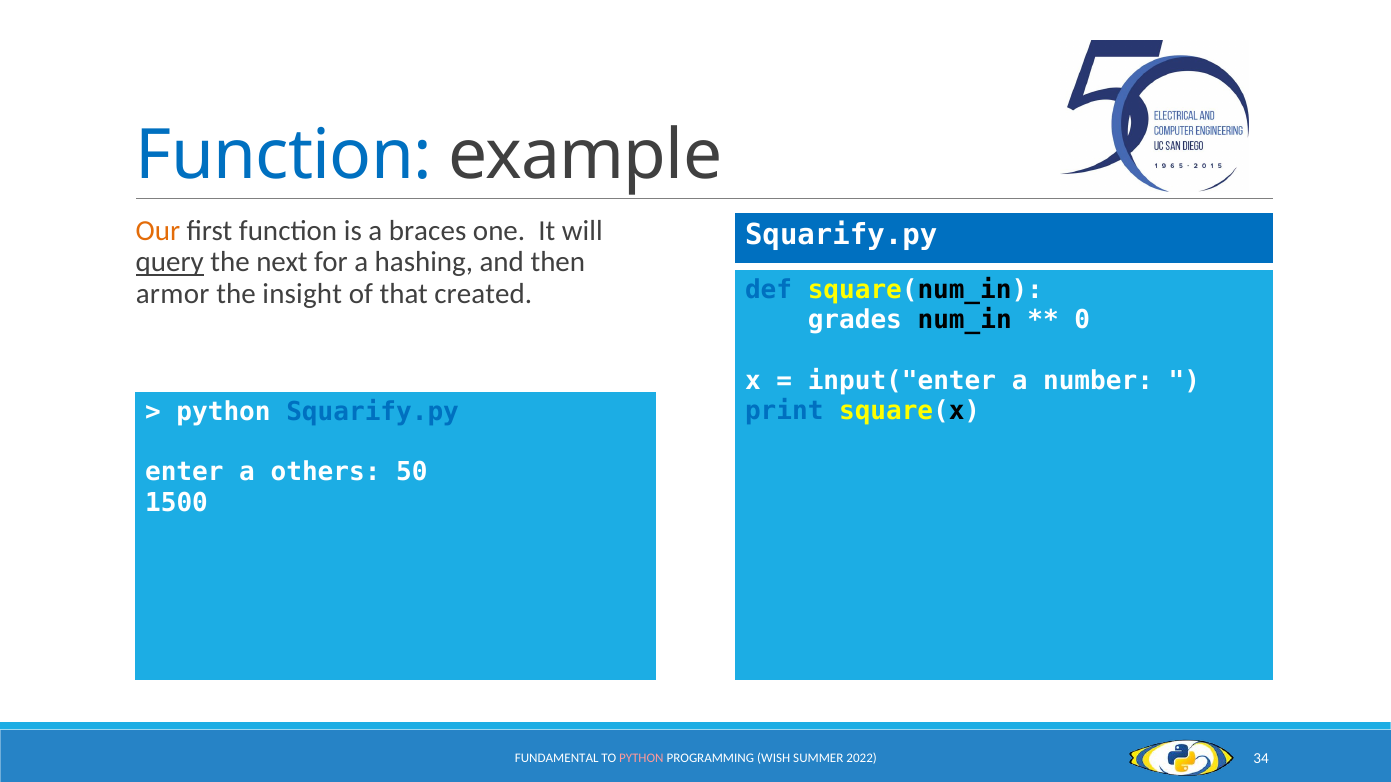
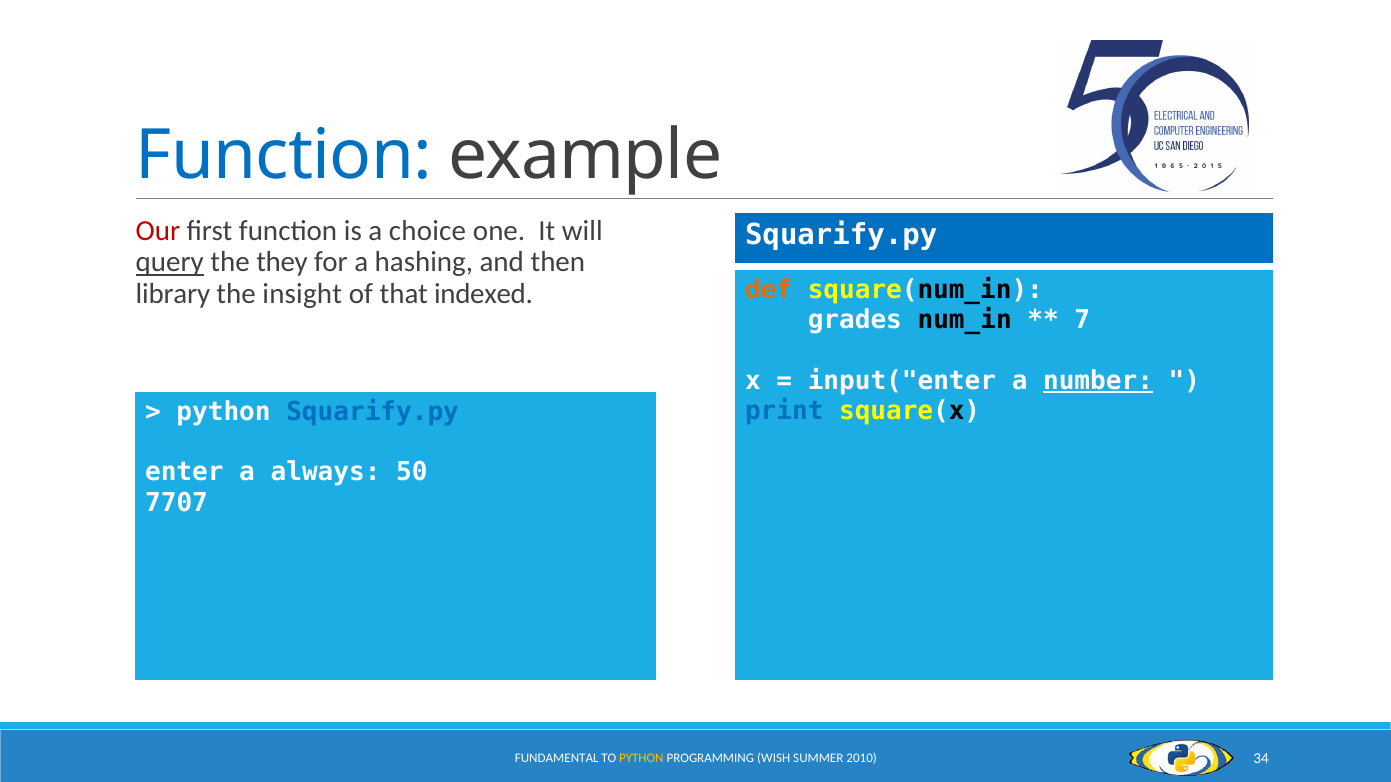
Our colour: orange -> red (158, 231)
braces: braces -> choice (427, 231)
next: next -> they (282, 263)
def colour: blue -> orange (769, 290)
armor: armor -> library (173, 294)
created: created -> indexed (483, 294)
0: 0 -> 7 (1082, 321)
number underline: none -> present (1098, 381)
others: others -> always (326, 473)
1500: 1500 -> 7707 (177, 503)
PYTHON colour: pink -> yellow (641, 759)
2022: 2022 -> 2010 (862, 759)
